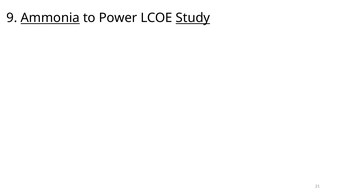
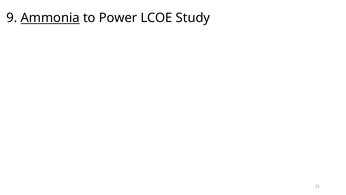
Study underline: present -> none (193, 18)
